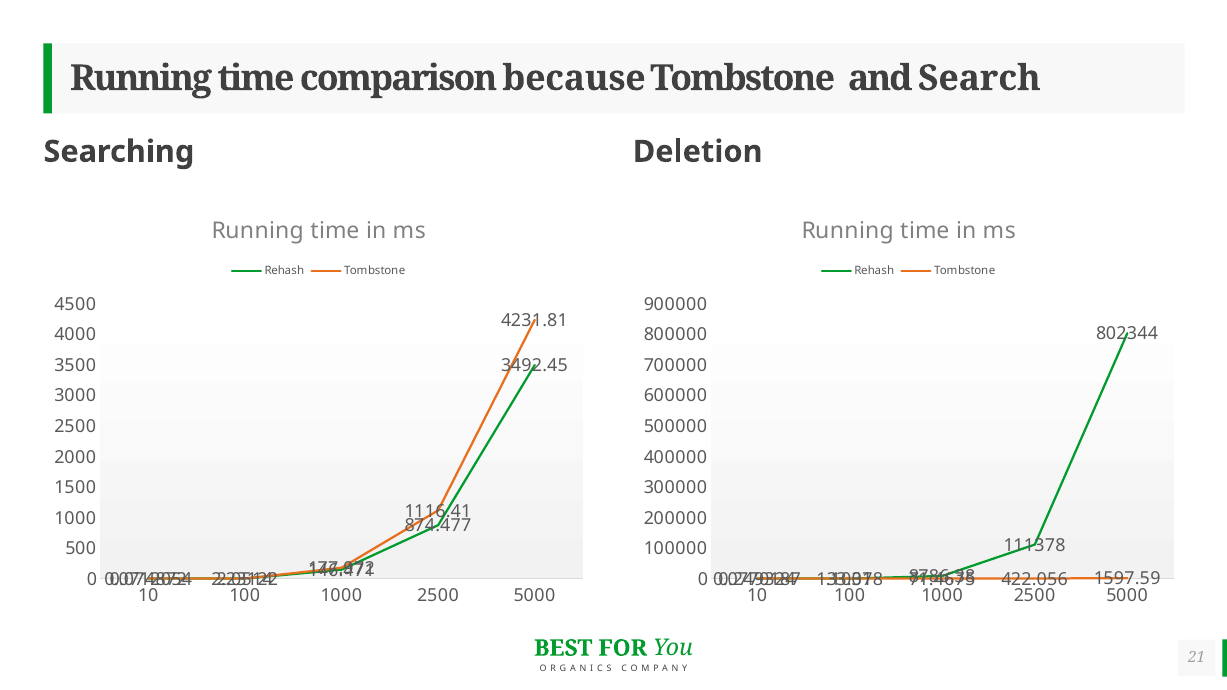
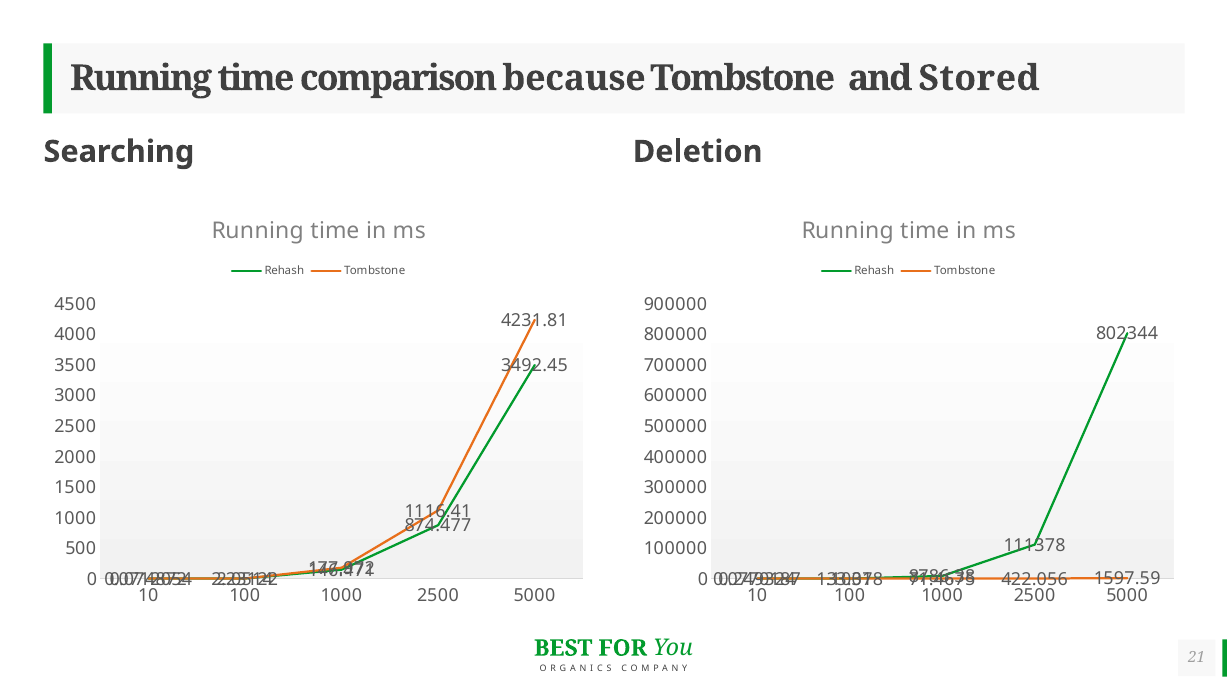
Search: Search -> Stored (979, 78)
